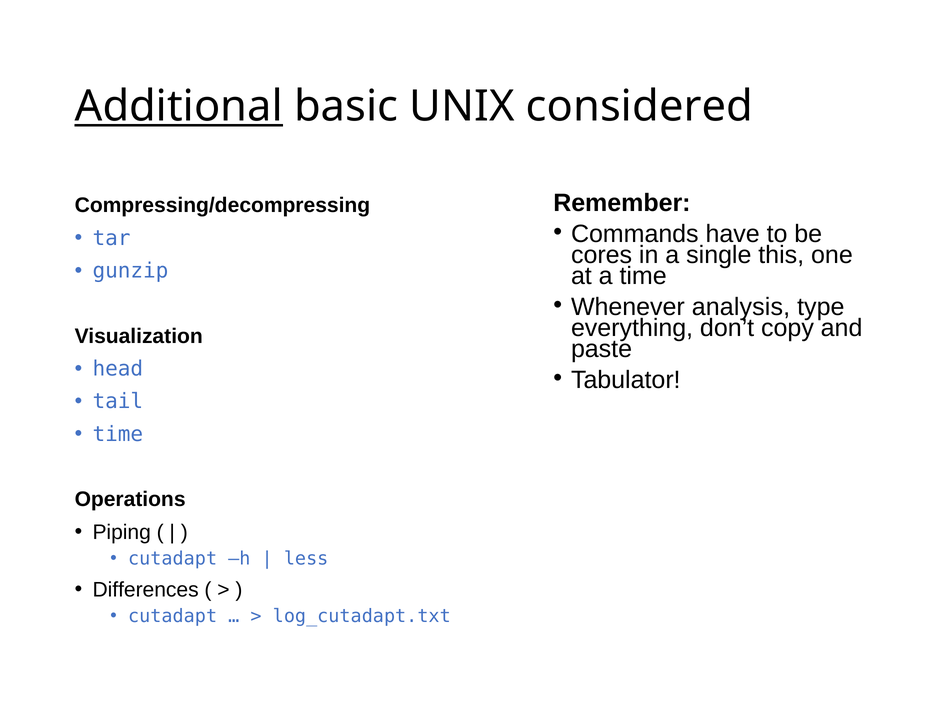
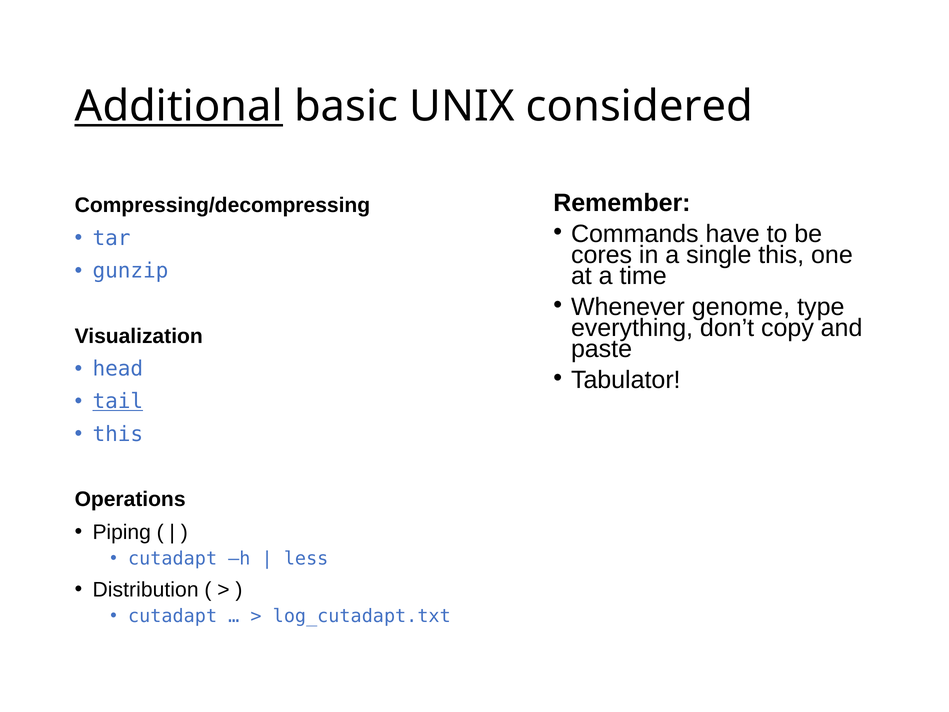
analysis: analysis -> genome (741, 307)
tail underline: none -> present (118, 401)
time: time -> this (118, 434)
Differences: Differences -> Distribution (146, 590)
